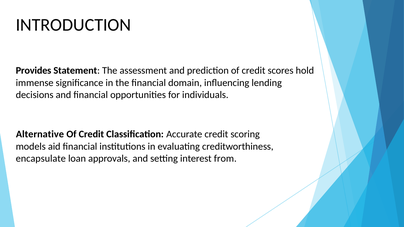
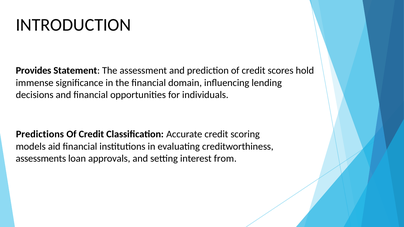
Alternative: Alternative -> Predictions (40, 134)
encapsulate: encapsulate -> assessments (41, 159)
